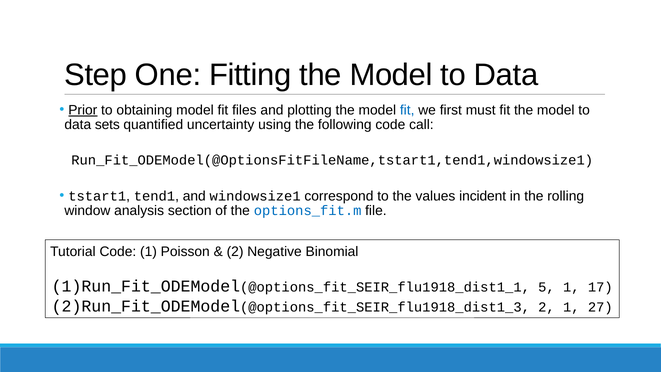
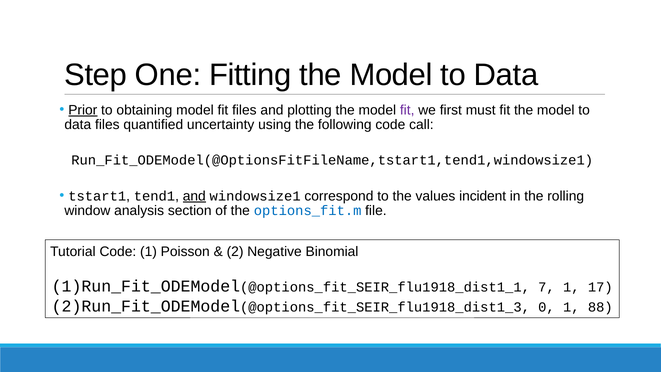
fit colour: blue -> purple (407, 110)
data sets: sets -> files (107, 125)
and underline: none -> present (194, 196)
5: 5 -> 7 (546, 287)
2: 2 -> 0 (546, 307)
27: 27 -> 88 (600, 307)
